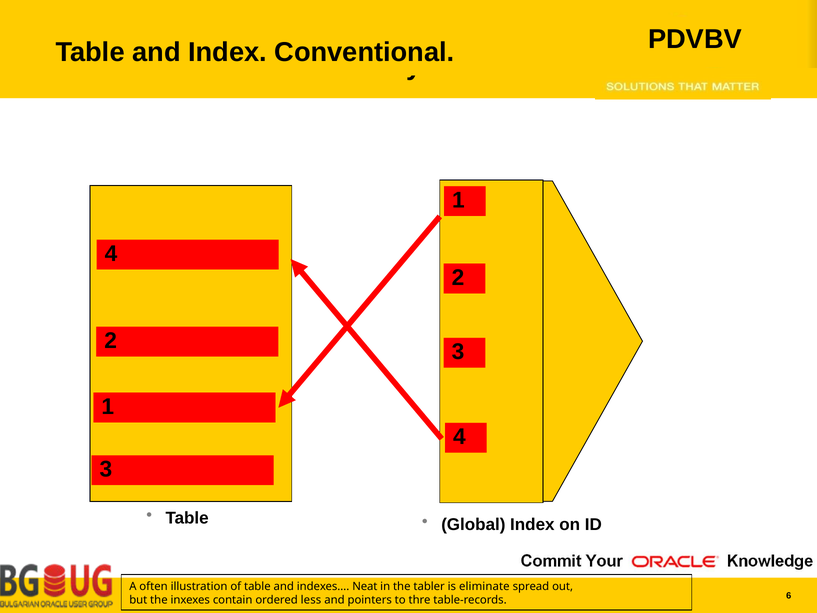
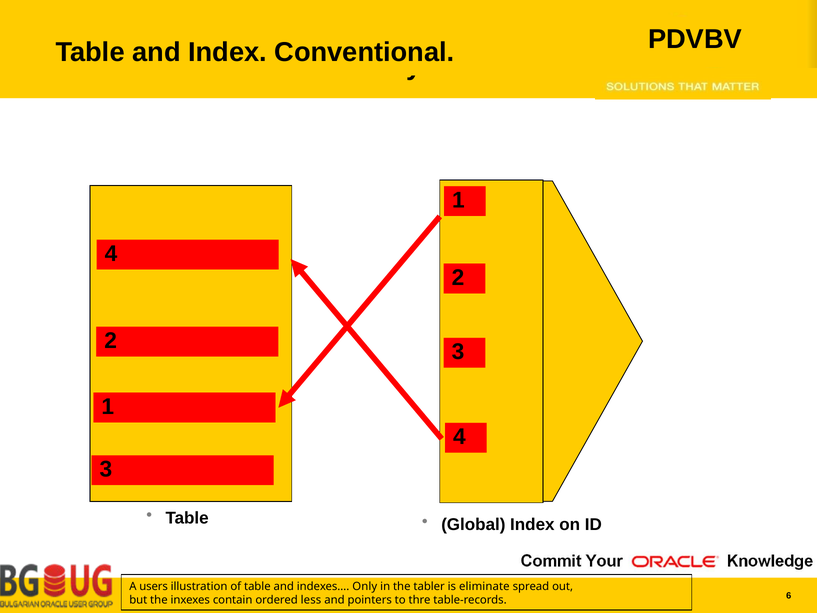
often: often -> users (154, 586)
Neat: Neat -> Only (365, 586)
